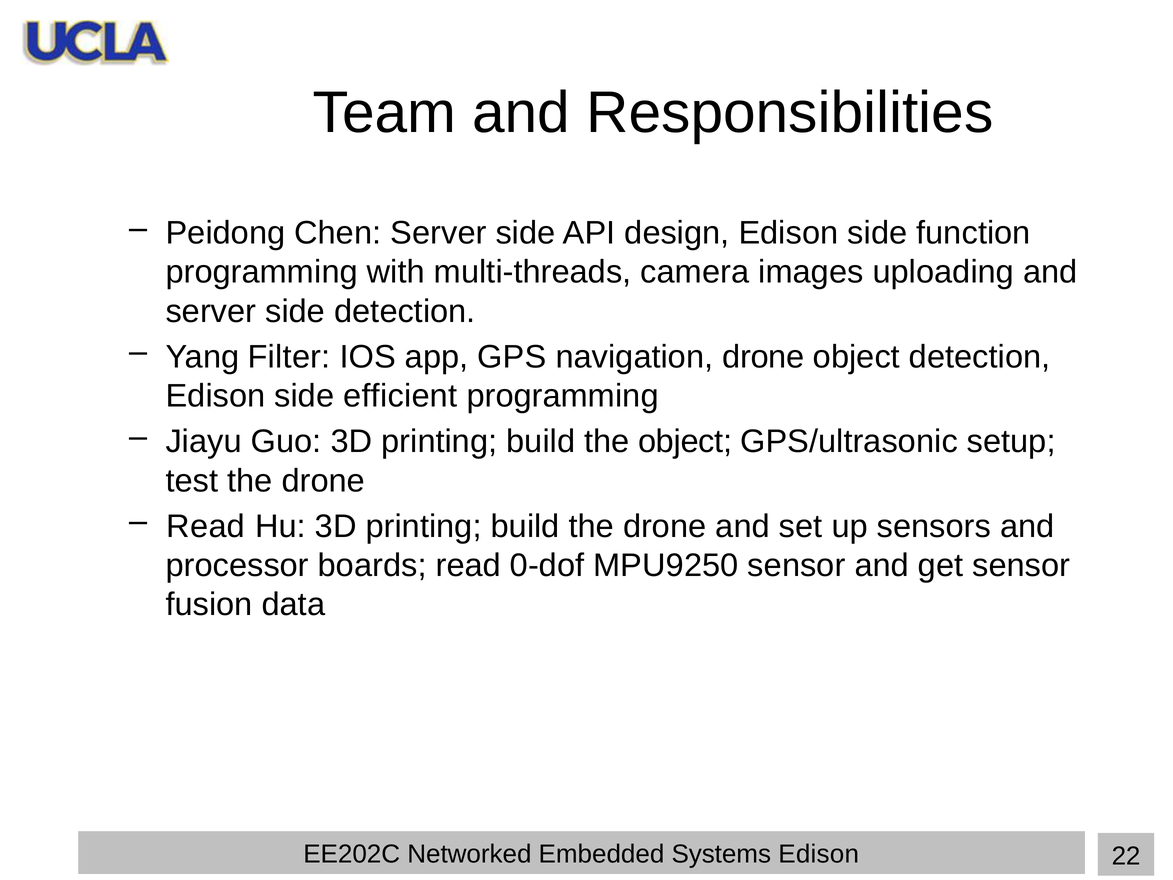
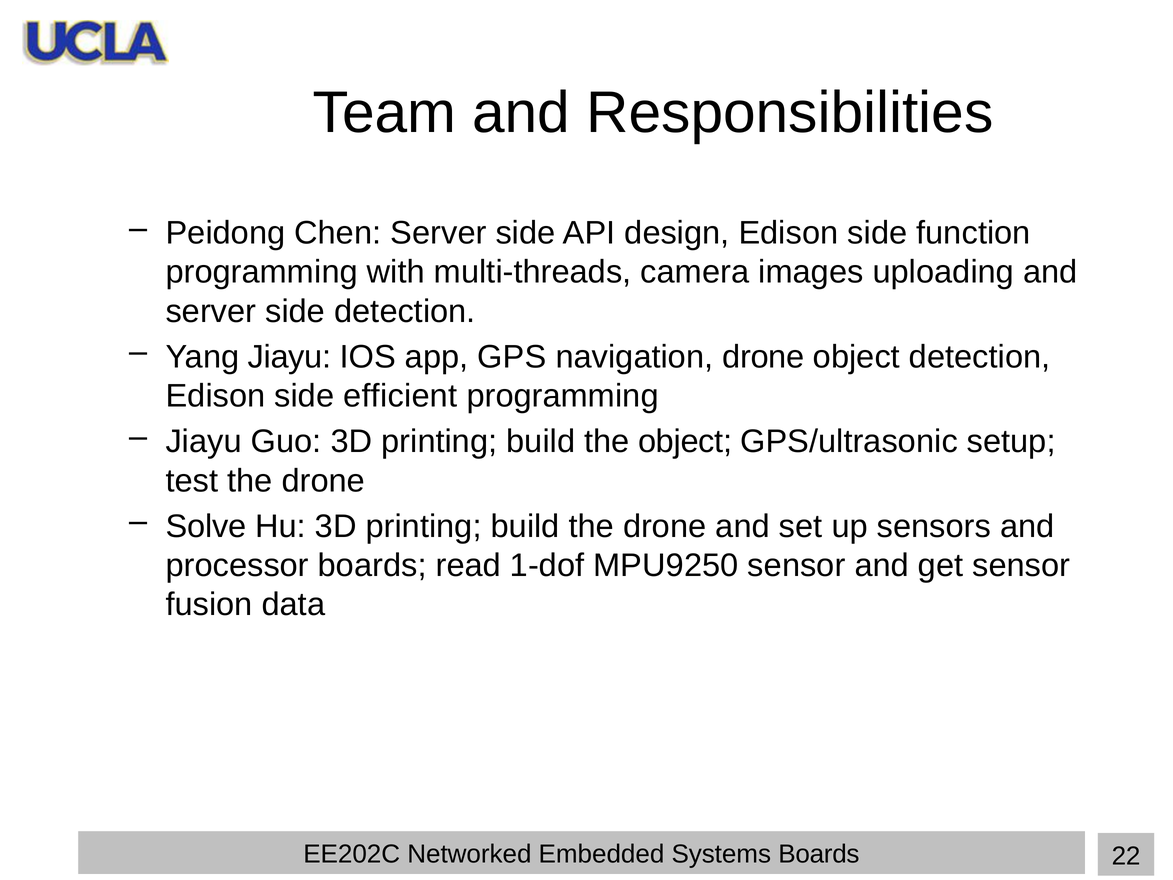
Yang Filter: Filter -> Jiayu (289, 357)
Read: Read -> Solve (206, 526)
0-dof: 0-dof -> 1-dof (547, 565)
Edison: Edison -> Boards (819, 854)
